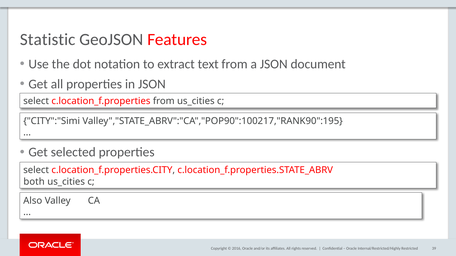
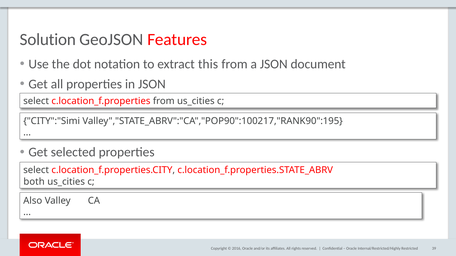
Statistic: Statistic -> Solution (48, 40)
text: text -> this (208, 64)
